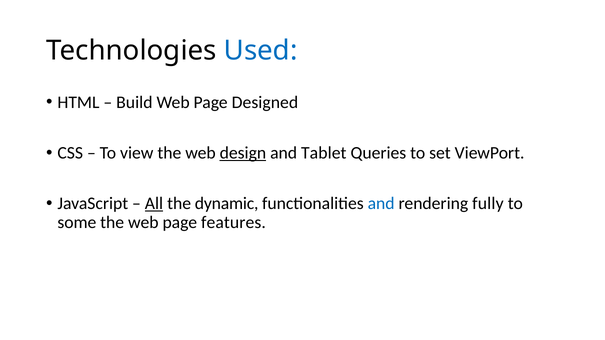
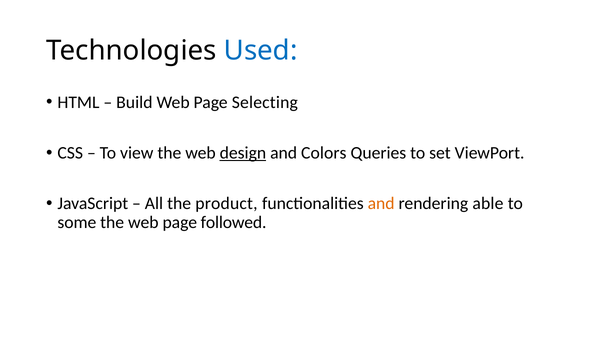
Designed: Designed -> Selecting (265, 102)
Tablet: Tablet -> Colors (324, 153)
All underline: present -> none (154, 204)
dynamic: dynamic -> product (226, 204)
and colour: blue -> orange (381, 204)
fully: fully -> able (488, 204)
features: features -> followed (234, 223)
